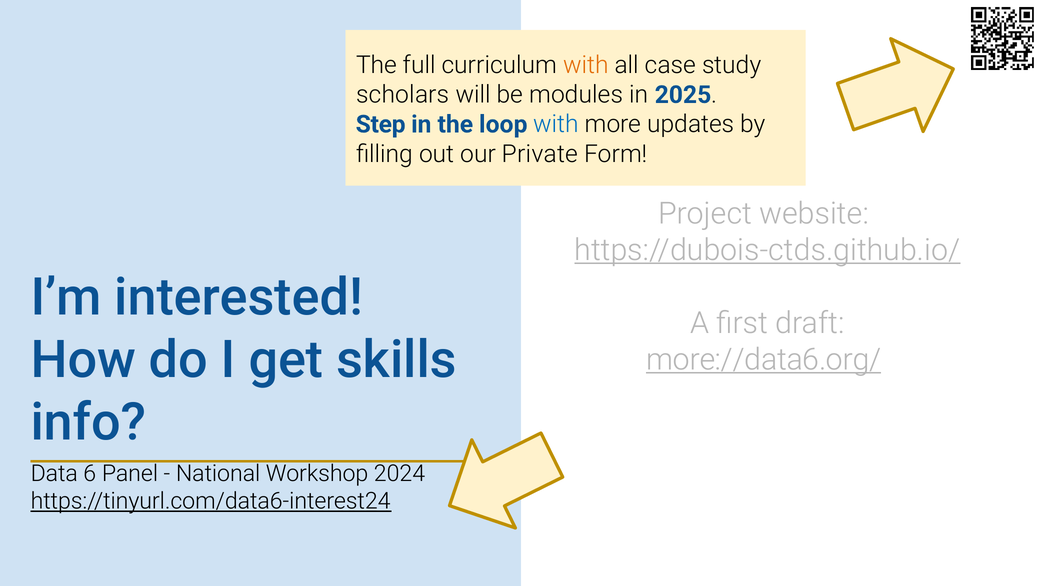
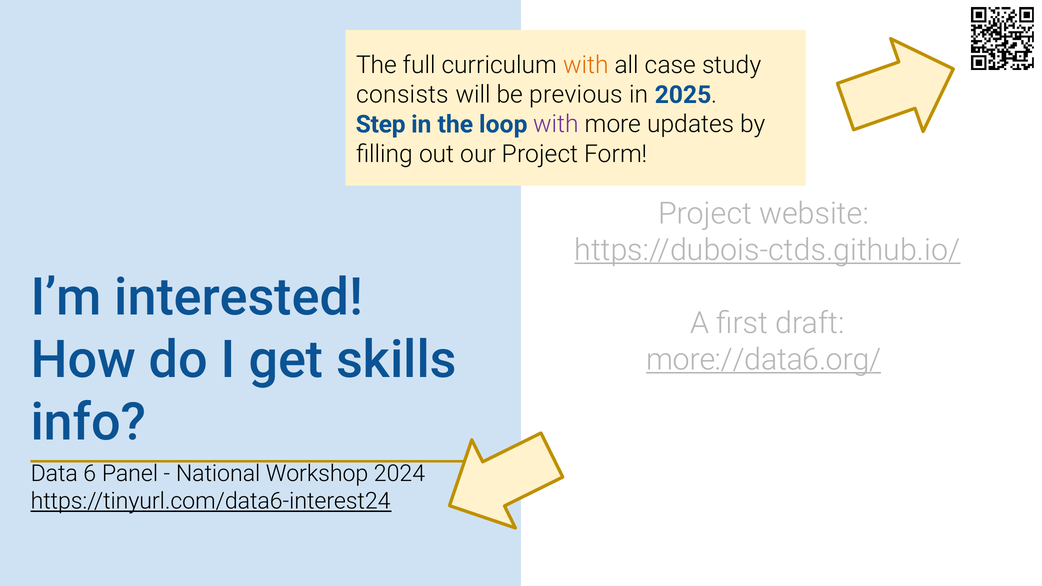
scholars: scholars -> consists (403, 95)
modules: modules -> previous (576, 95)
with colour: blue -> purple (556, 124)
our Private: Private -> Project (540, 154)
